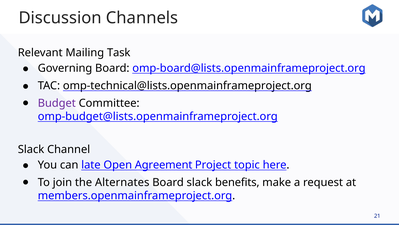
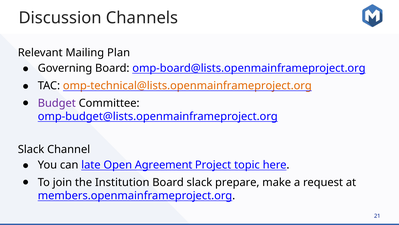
Task: Task -> Plan (119, 53)
omp-technical@lists.openmainframeproject.org colour: black -> orange (187, 85)
Alternates: Alternates -> Institution (122, 182)
benefits: benefits -> prepare (237, 182)
